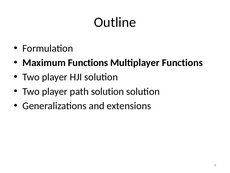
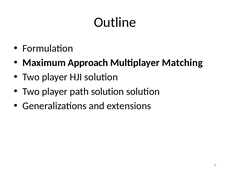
Maximum Functions: Functions -> Approach (88, 63)
Multiplayer Functions: Functions -> Matching (182, 63)
